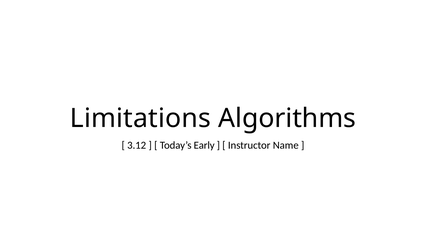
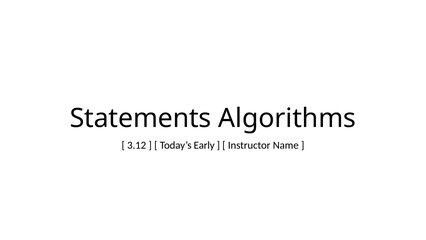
Limitations: Limitations -> Statements (141, 118)
